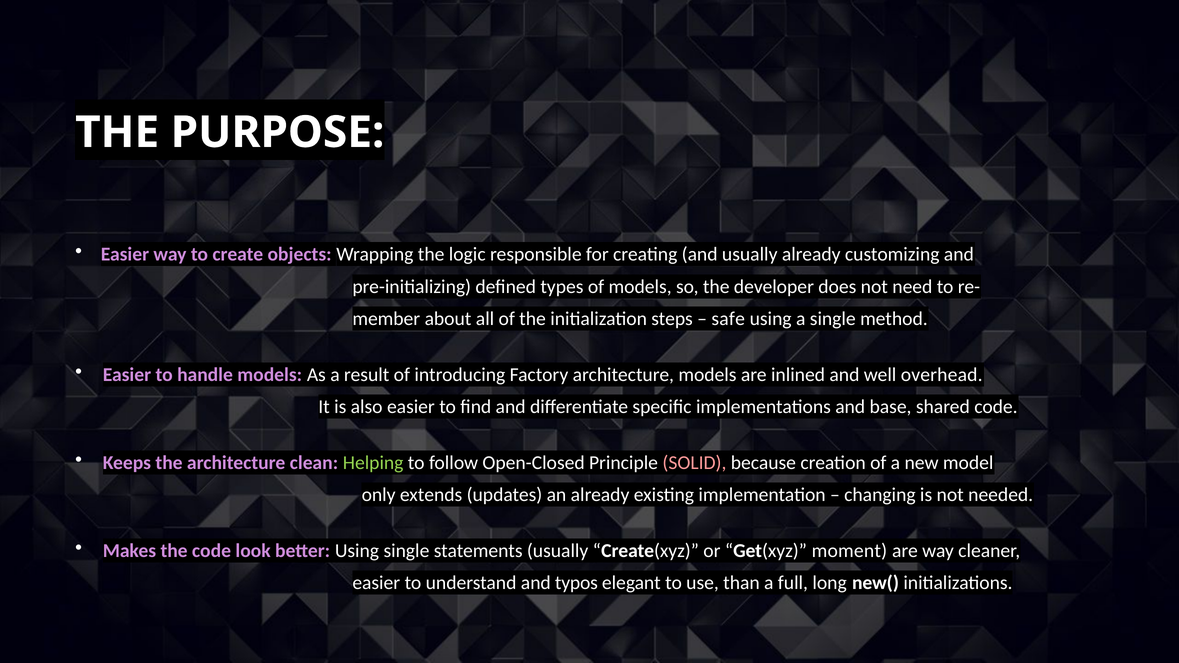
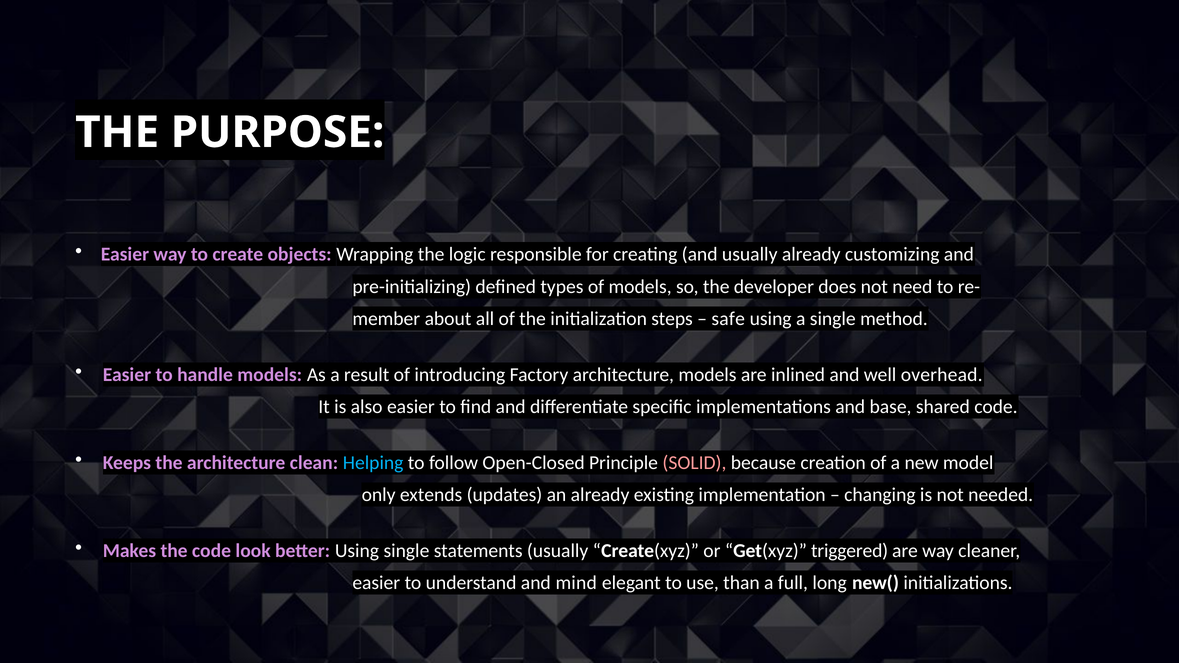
Helping colour: light green -> light blue (373, 463)
moment: moment -> triggered (850, 551)
typos: typos -> mind (576, 583)
